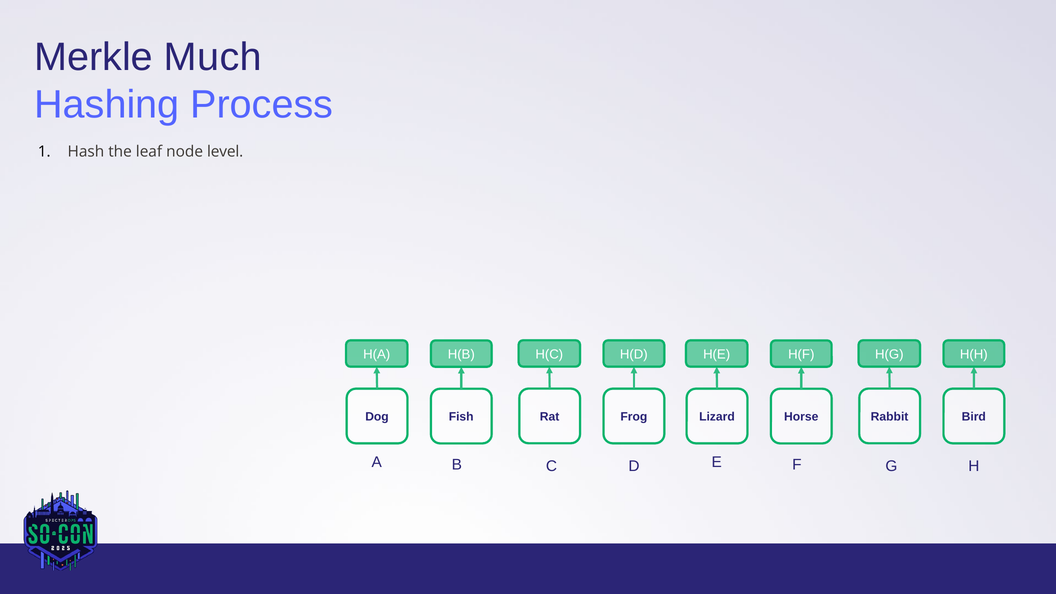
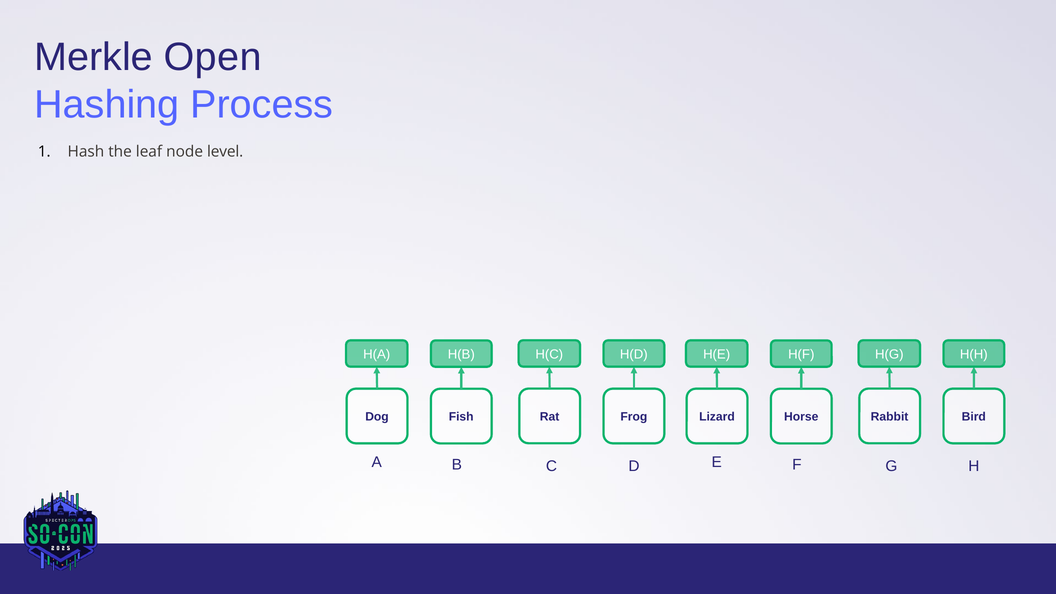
Much: Much -> Open (213, 57)
